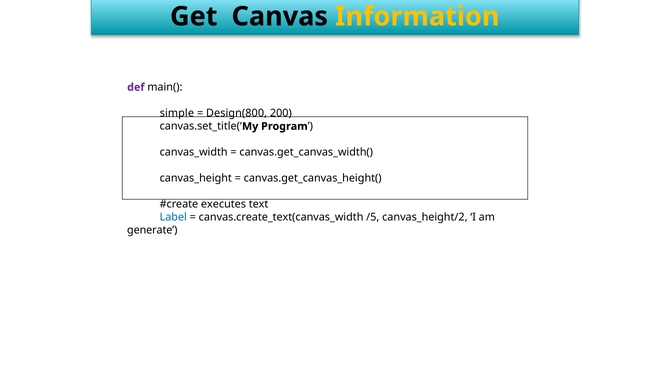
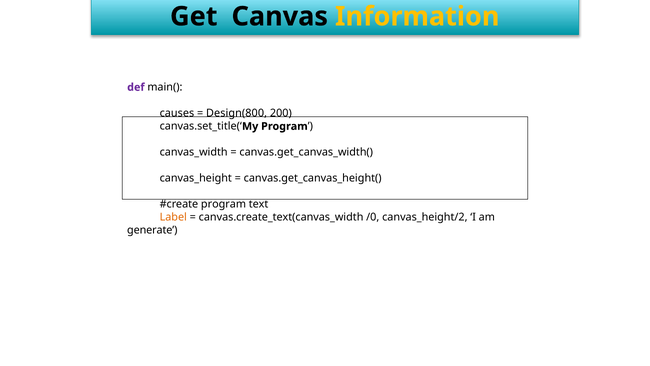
simple: simple -> causes (177, 113)
executes: executes -> program (224, 204)
Label colour: blue -> orange (173, 217)
/5: /5 -> /0 (373, 217)
